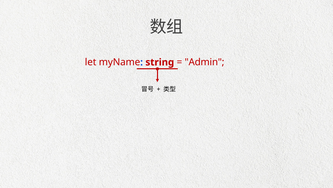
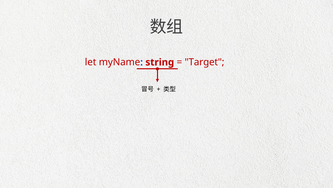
Admin: Admin -> Target (205, 62)
